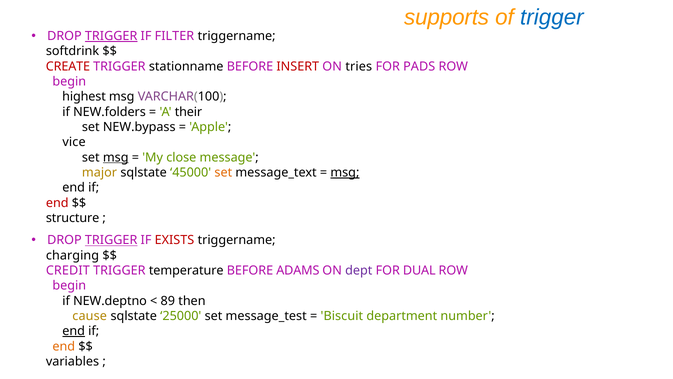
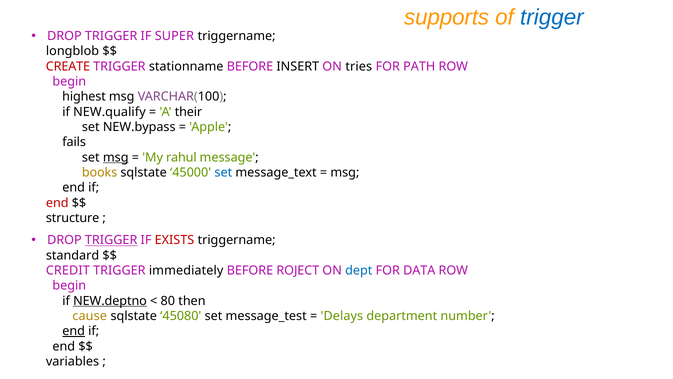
TRIGGER underline: present -> none (111, 36)
FILTER: FILTER -> SUPER (174, 36)
softdrink: softdrink -> longblob (72, 51)
INSERT colour: red -> black (298, 66)
PADS: PADS -> PATH (419, 66)
NEW.folders: NEW.folders -> NEW.qualify (109, 112)
vice: vice -> fails (74, 142)
close: close -> rahul (181, 157)
major: major -> books (100, 172)
set colour: orange -> blue (223, 172)
msg underline: present -> none (345, 172)
charging: charging -> standard (73, 255)
temperature: temperature -> immediately (186, 270)
ADAMS: ADAMS -> ROJECT (298, 270)
dept colour: purple -> blue (359, 270)
DUAL: DUAL -> DATA (419, 270)
NEW.deptno underline: none -> present (110, 301)
89: 89 -> 80 (168, 301)
25000: 25000 -> 45080 (181, 316)
Biscuit: Biscuit -> Delays (342, 316)
end colour: orange -> black (64, 346)
